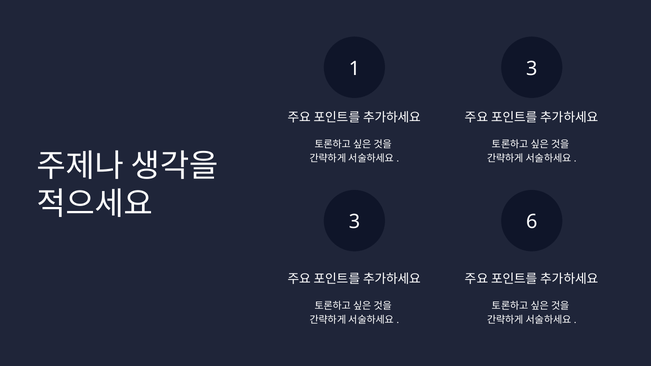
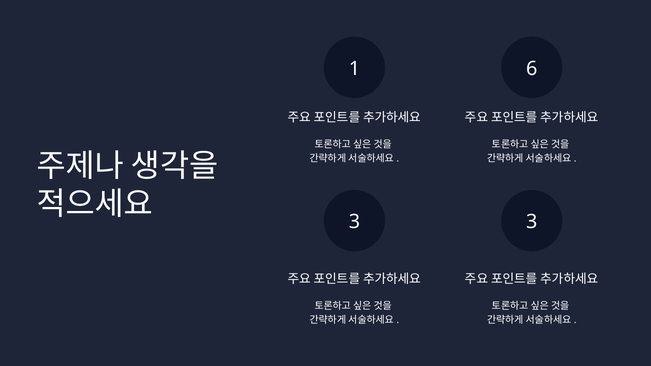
1 3: 3 -> 6 (532, 69)
3 6: 6 -> 3 (532, 222)
